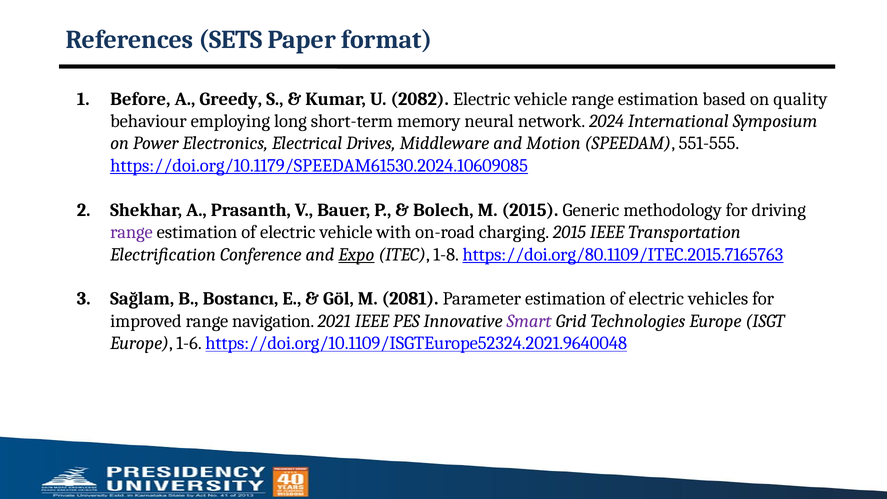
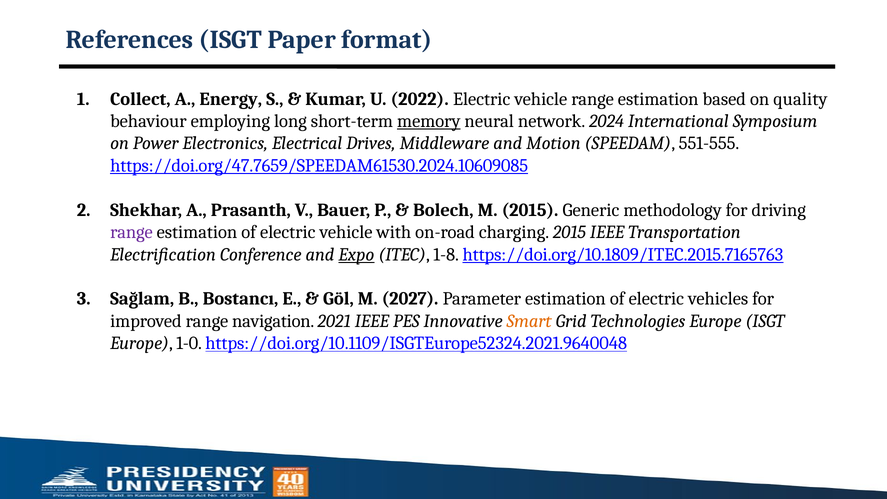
References SETS: SETS -> ISGT (230, 39)
Before: Before -> Collect (140, 99)
Greedy: Greedy -> Energy (231, 99)
2082: 2082 -> 2022 (420, 99)
memory underline: none -> present (429, 121)
https://doi.org/10.1179/SPEEDAM61530.2024.10609085: https://doi.org/10.1179/SPEEDAM61530.2024.10609085 -> https://doi.org/47.7659/SPEEDAM61530.2024.10609085 (319, 166)
https://doi.org/80.1109/ITEC.2015.7165763: https://doi.org/80.1109/ITEC.2015.7165763 -> https://doi.org/10.1809/ITEC.2015.7165763 (623, 254)
2081: 2081 -> 2027 (410, 299)
Smart colour: purple -> orange (529, 321)
1-6: 1-6 -> 1-0 (189, 343)
